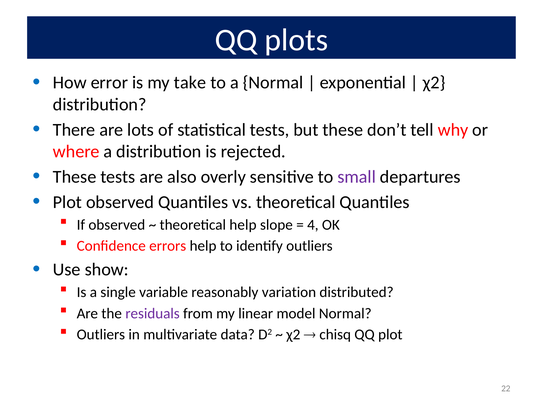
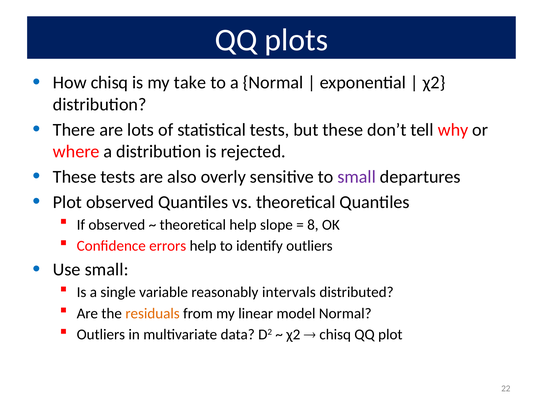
How error: error -> chisq (109, 83)
4: 4 -> 8 (313, 225)
Use show: show -> small (107, 270)
variation: variation -> intervals (289, 292)
residuals colour: purple -> orange (153, 314)
